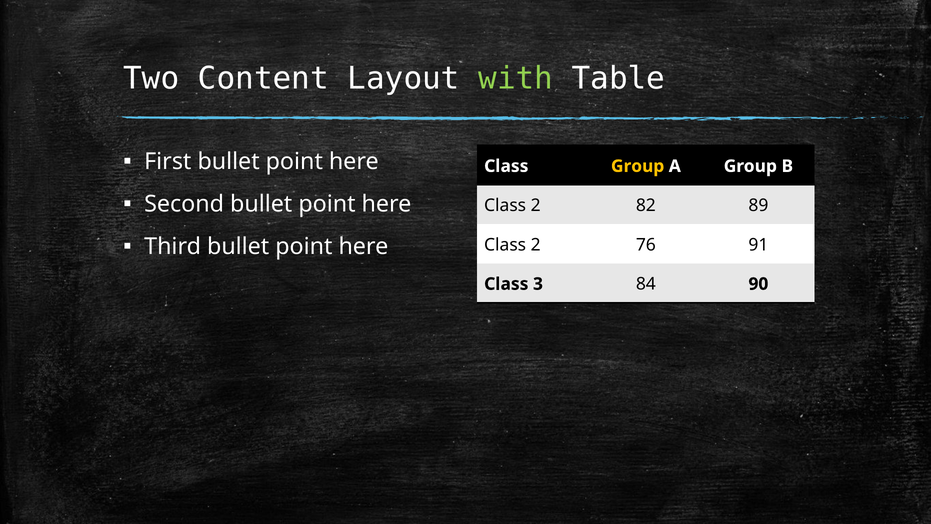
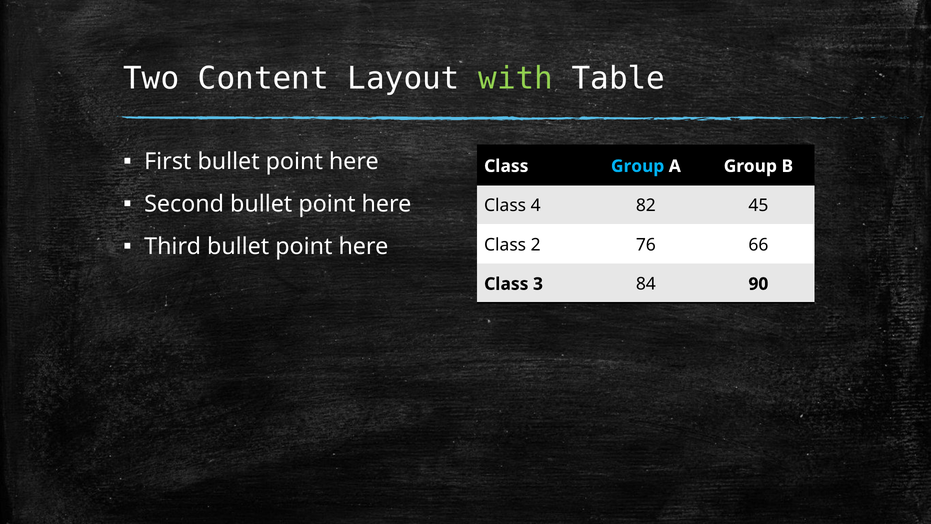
Group colour: yellow -> light blue (638, 166)
2: 2 -> 4 (536, 205)
89: 89 -> 45 (758, 205)
91: 91 -> 66 (758, 245)
